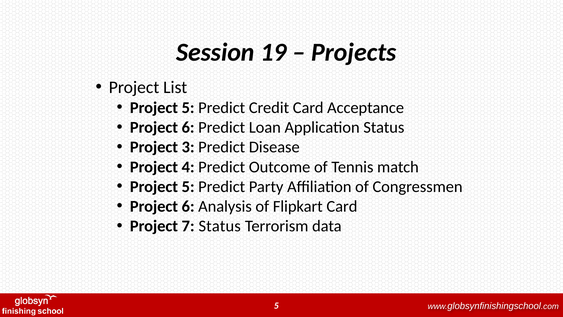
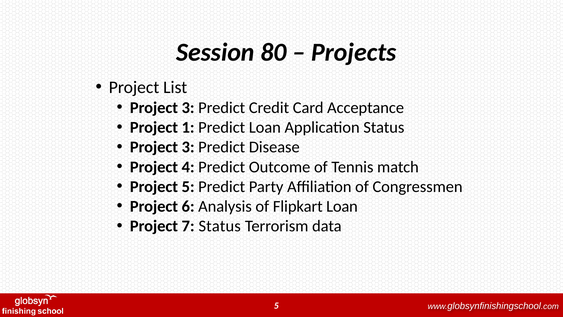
19: 19 -> 80 (274, 52)
5: 5 -> 3 (188, 108)
6: 6 -> 1 (188, 127)
Flipkart Card: Card -> Loan (342, 206)
